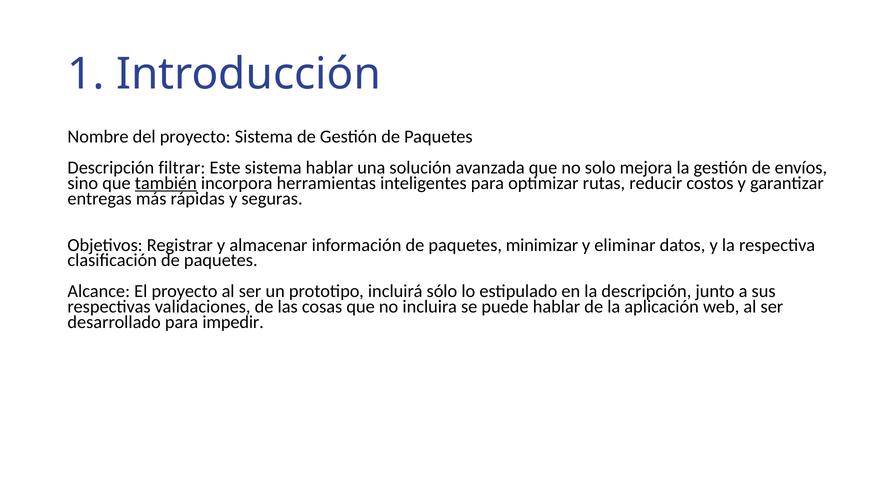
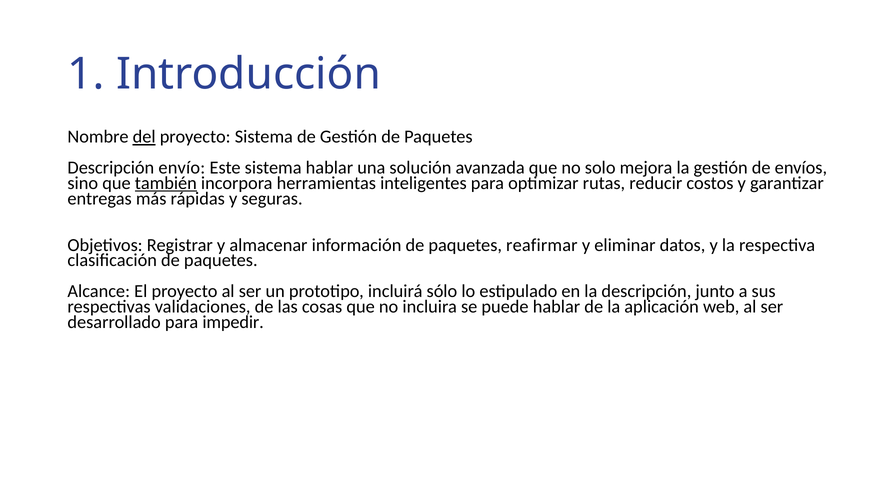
del underline: none -> present (144, 137)
filtrar: filtrar -> envío (182, 168)
minimizar: minimizar -> reafirmar (542, 245)
